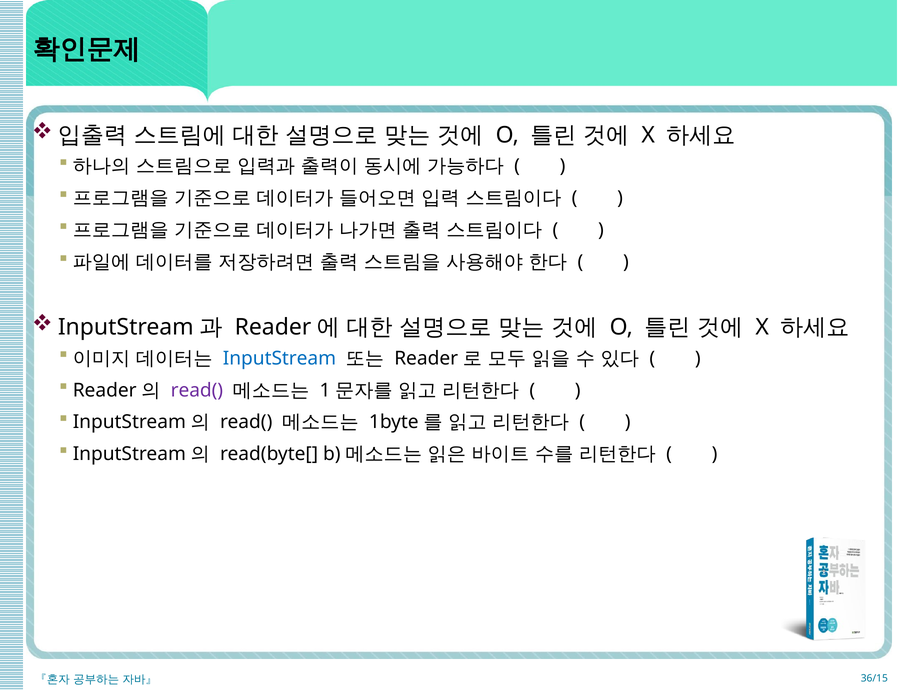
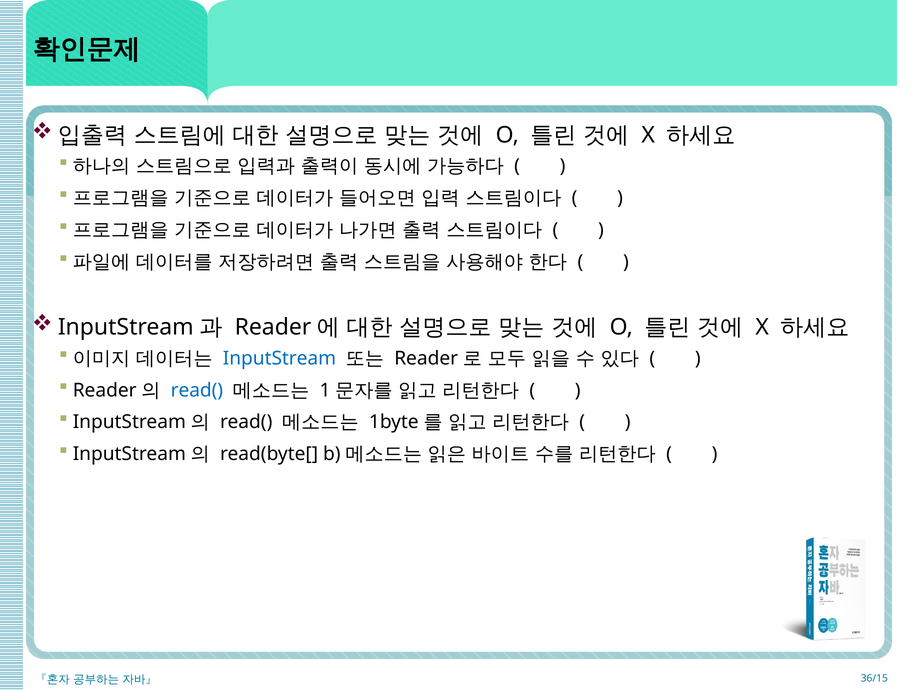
read( colour: purple -> blue (197, 390)
